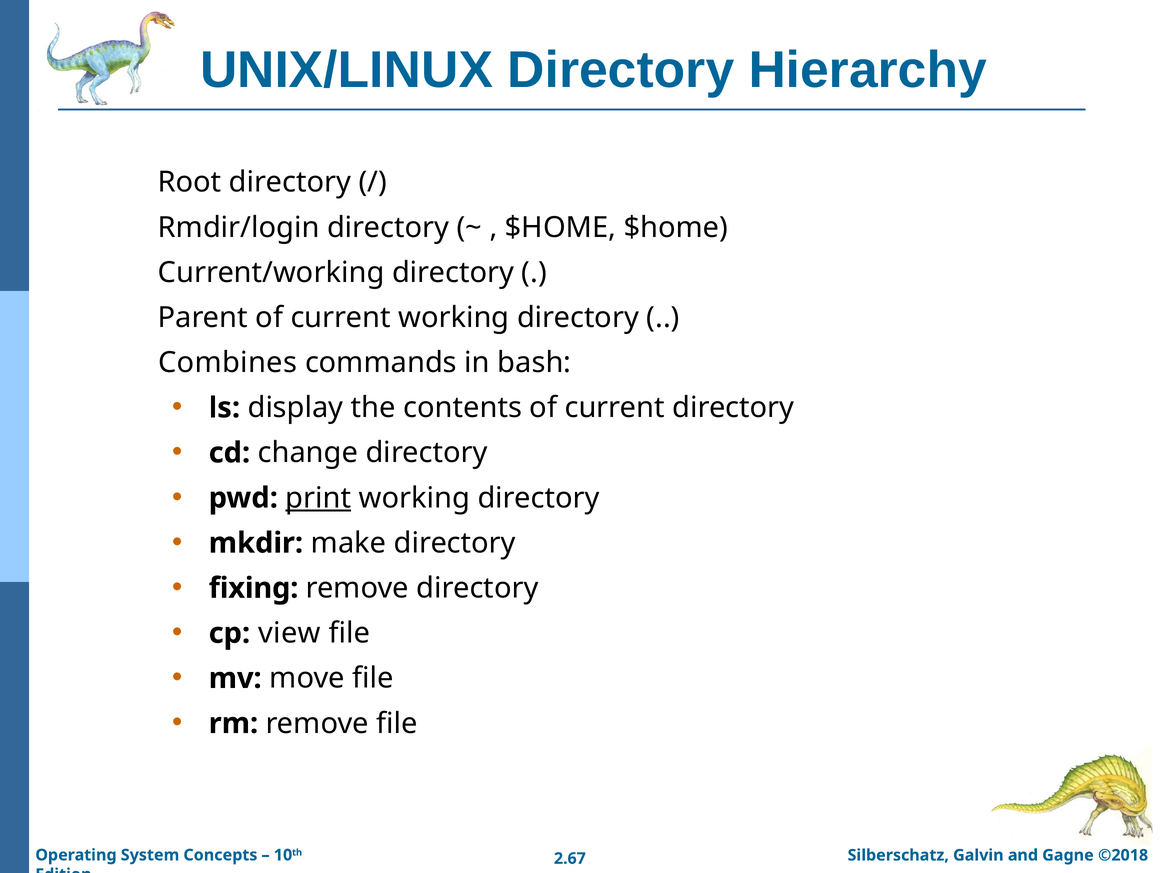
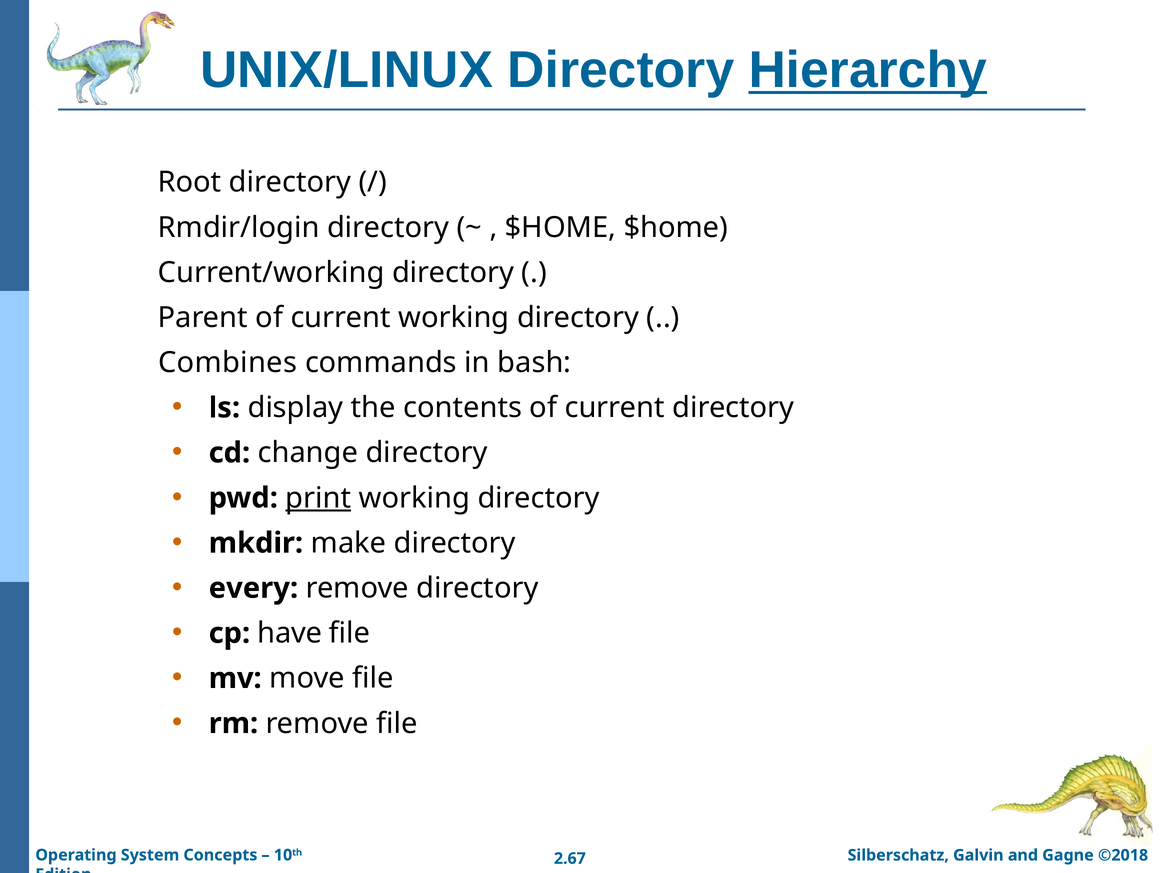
Hierarchy underline: none -> present (868, 70)
fixing: fixing -> every (253, 588)
view: view -> have (290, 633)
